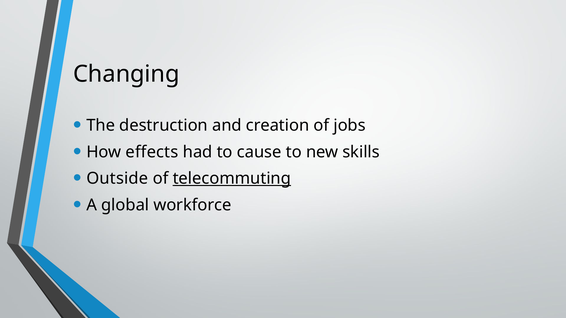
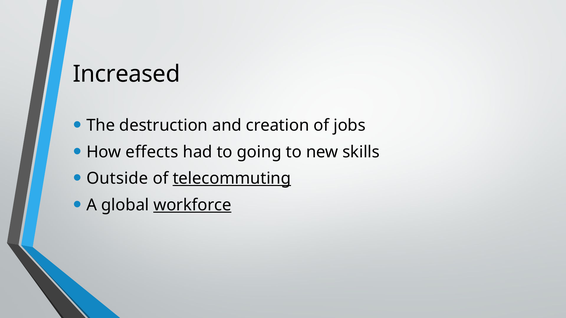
Changing: Changing -> Increased (126, 74)
cause: cause -> going (259, 152)
workforce underline: none -> present (192, 205)
